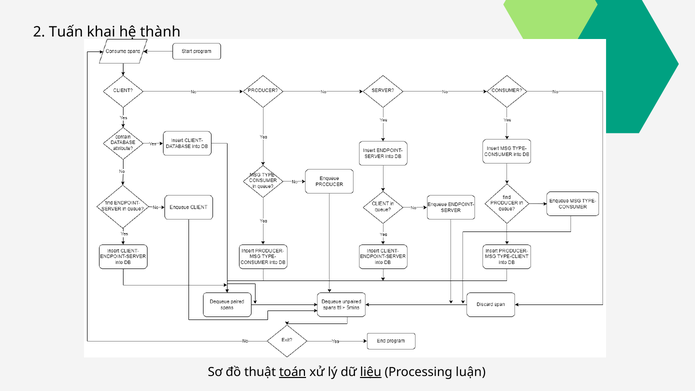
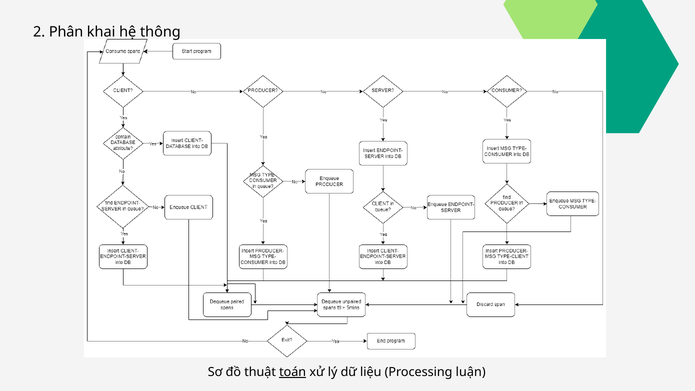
Tuấn: Tuấn -> Phân (66, 32)
thành: thành -> thông (160, 32)
liệu underline: present -> none (371, 372)
